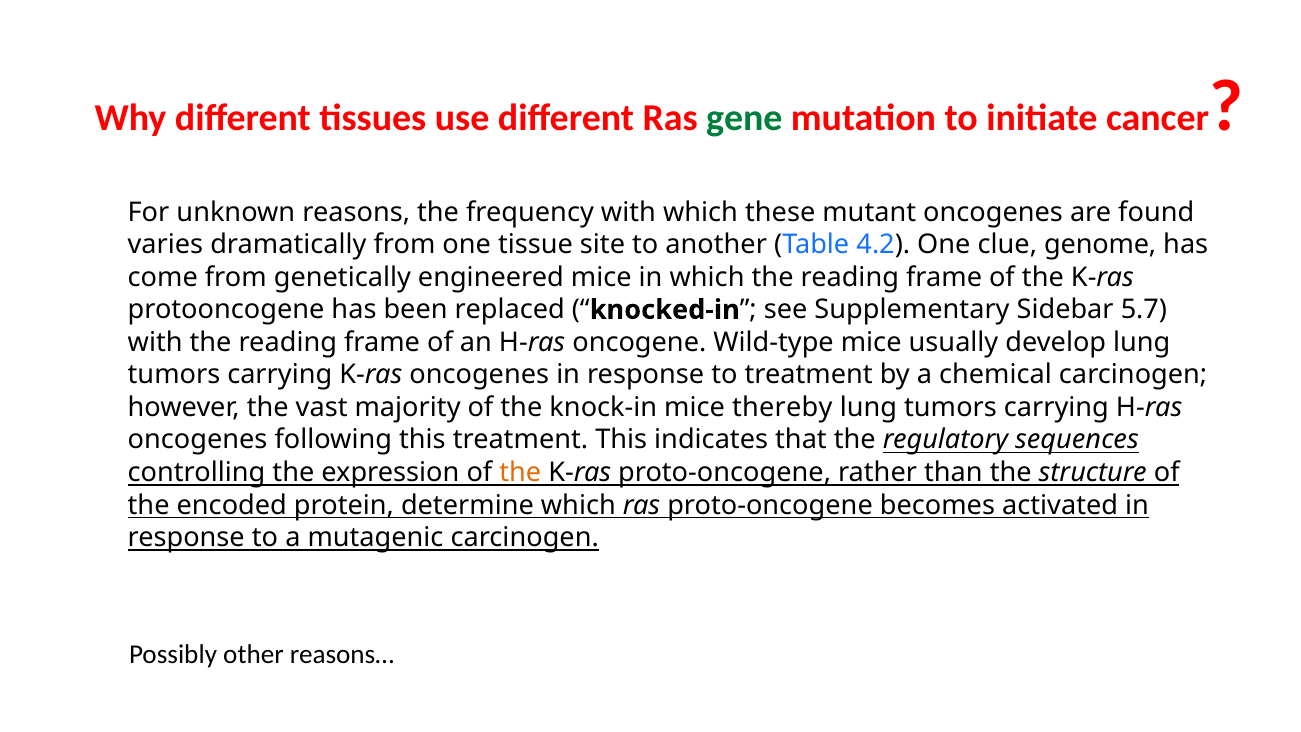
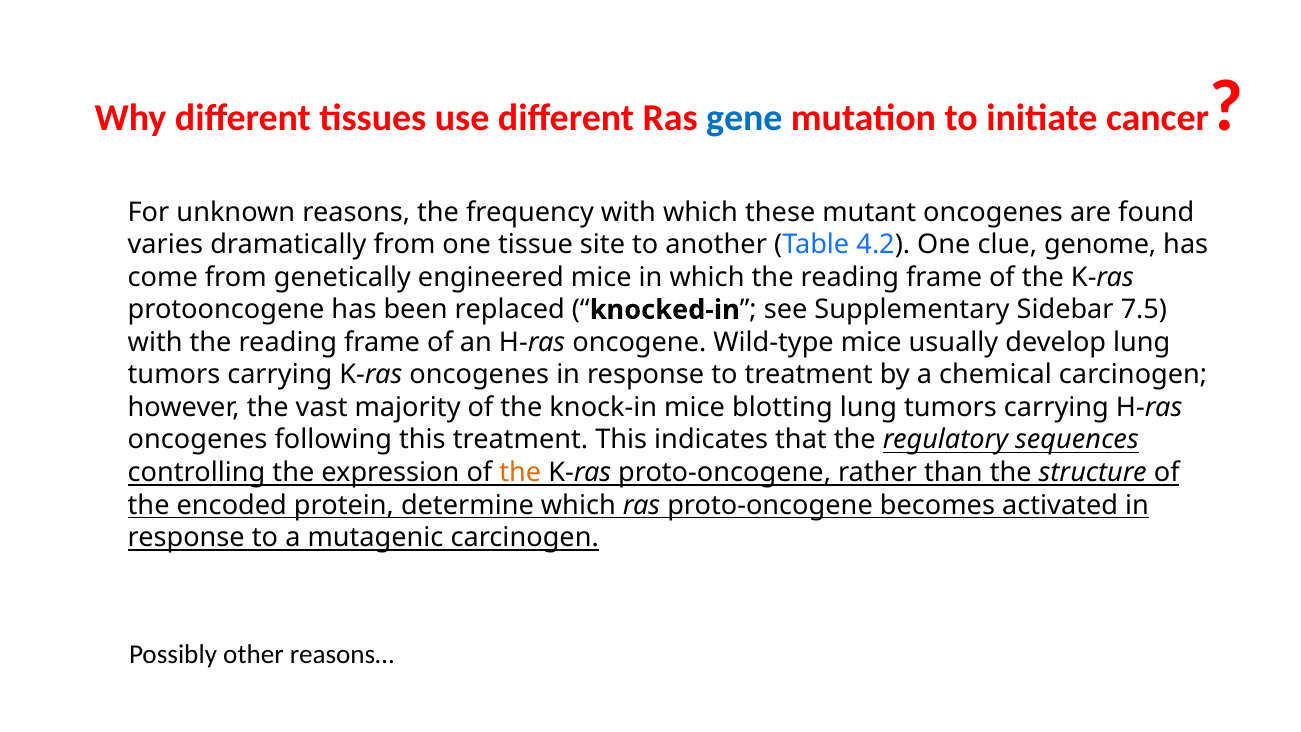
gene colour: green -> blue (744, 118)
5.7: 5.7 -> 7.5 (1144, 310)
thereby: thereby -> blotting (782, 407)
